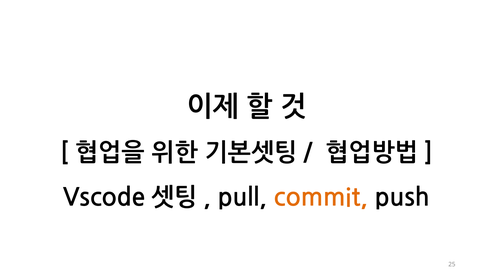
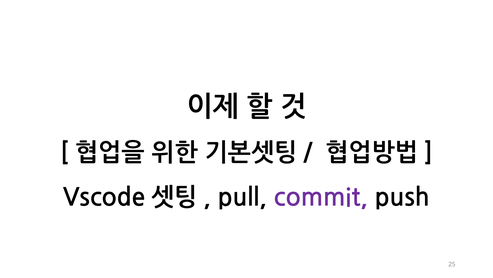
commit colour: orange -> purple (321, 197)
